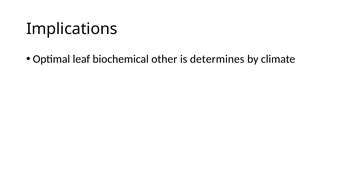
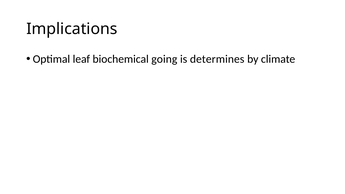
other: other -> going (164, 59)
